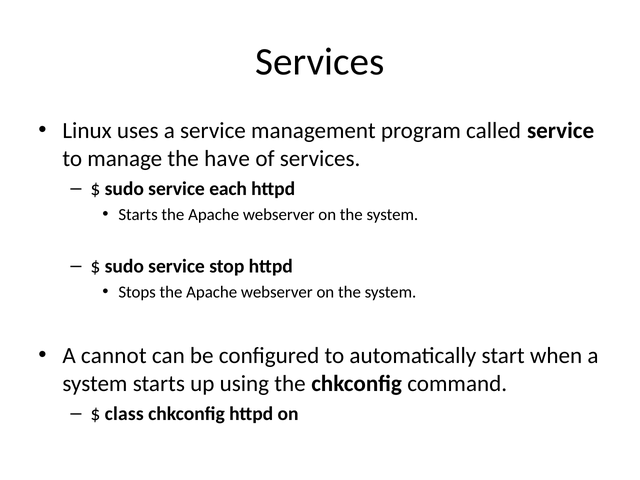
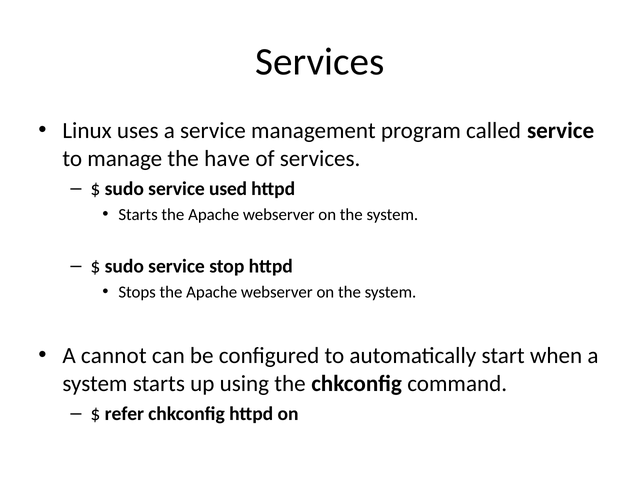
each: each -> used (228, 189)
class: class -> refer (124, 414)
